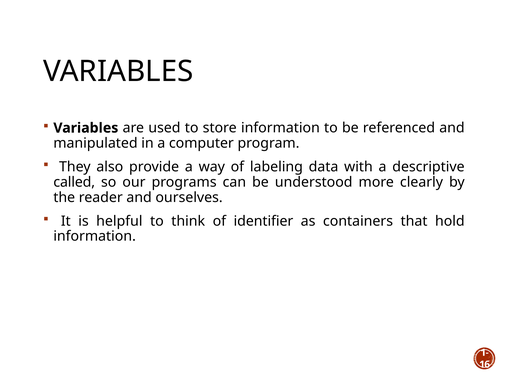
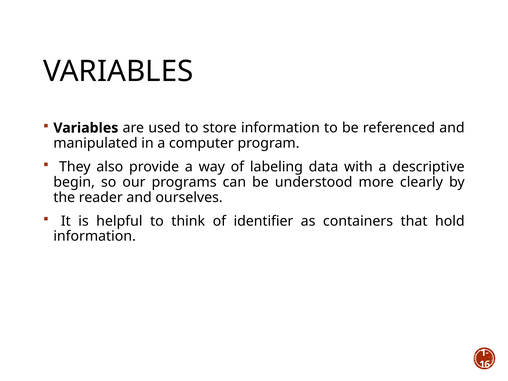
called: called -> begin (74, 182)
